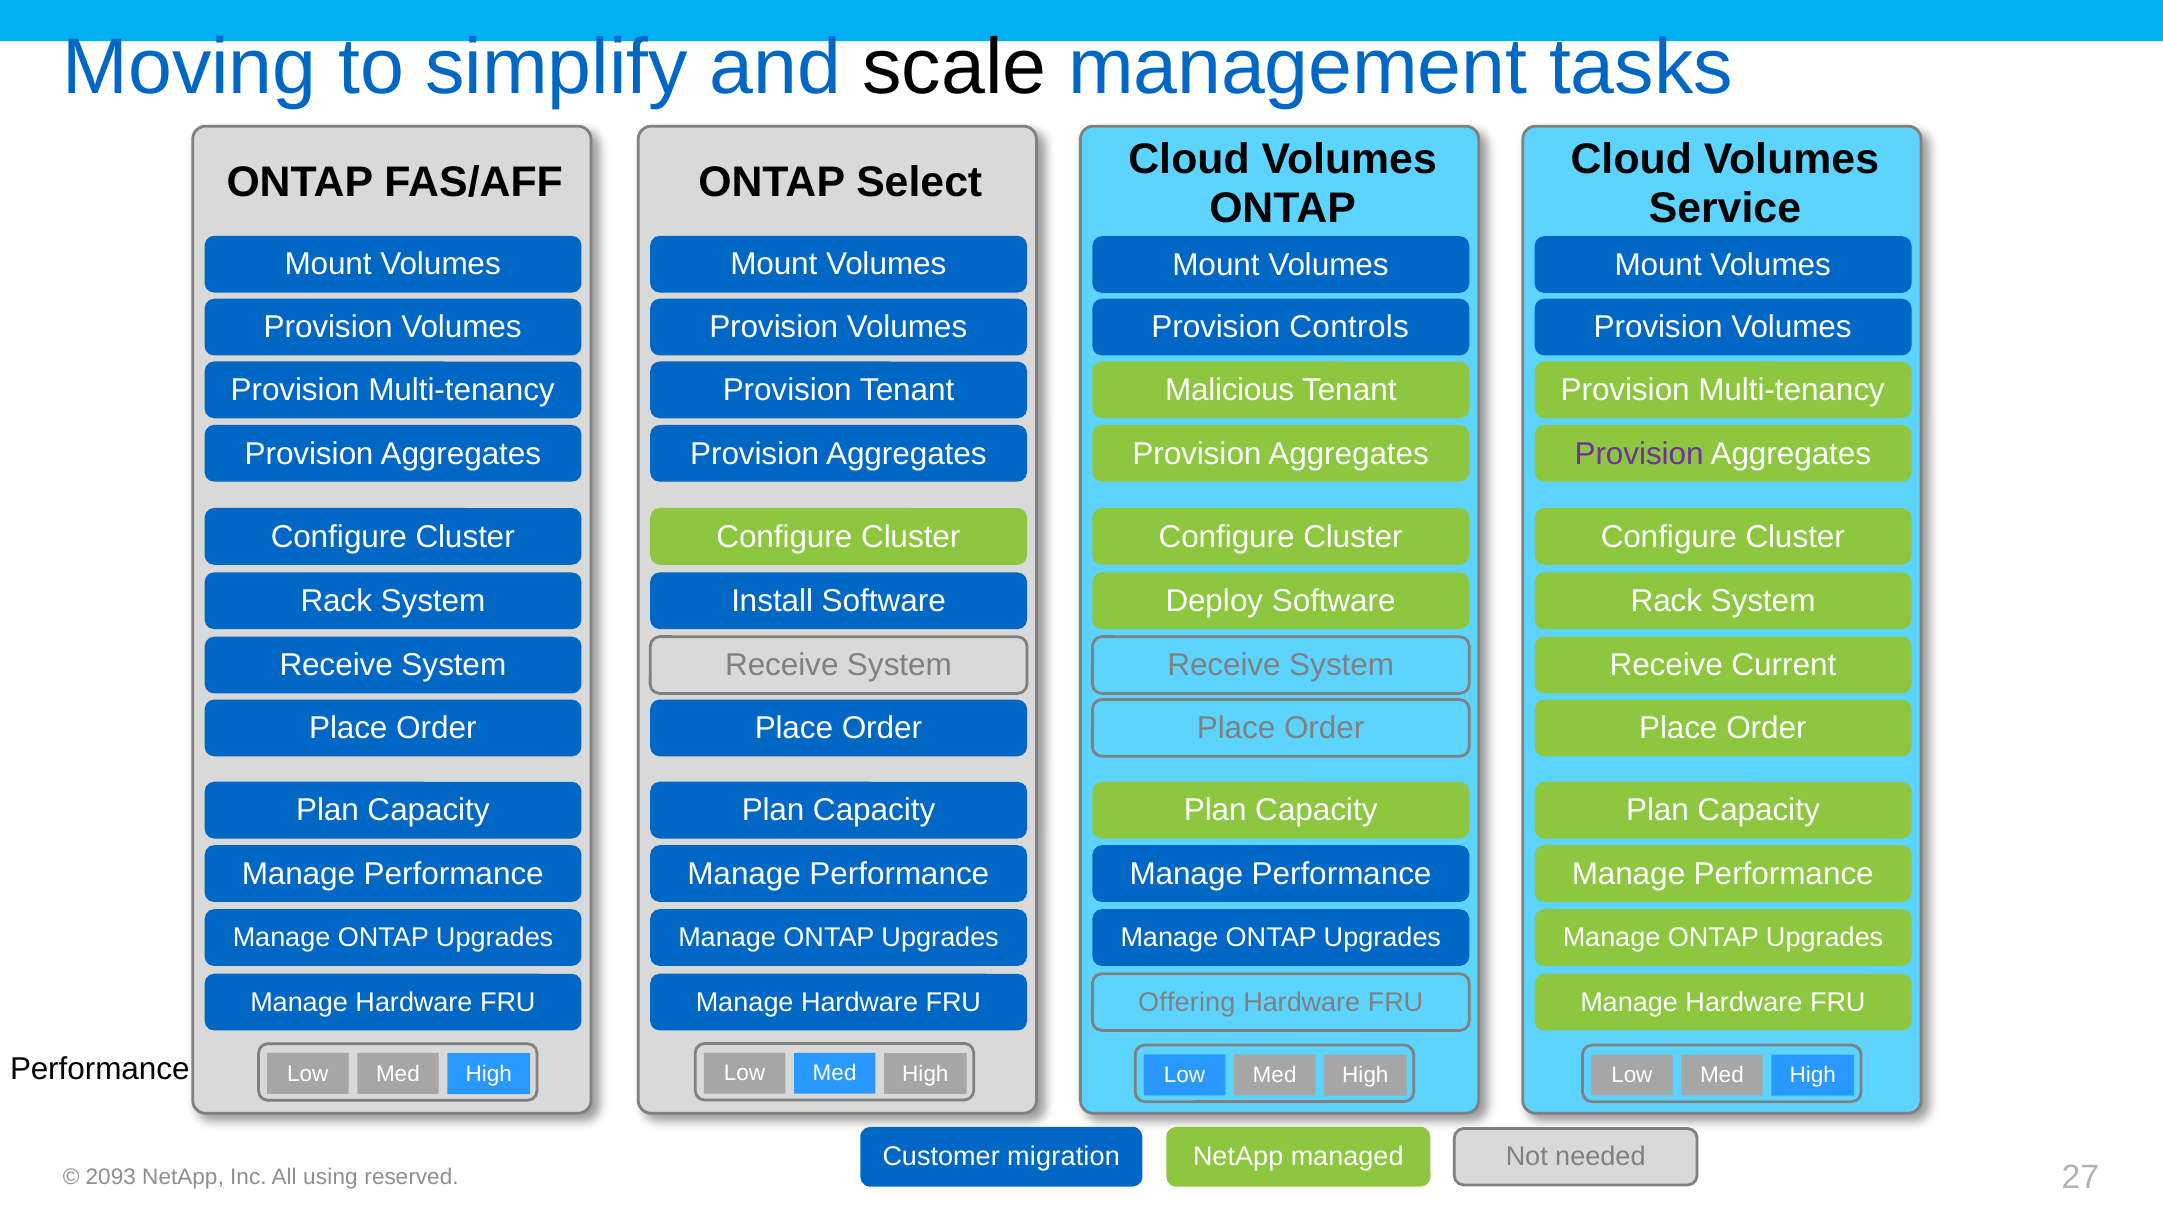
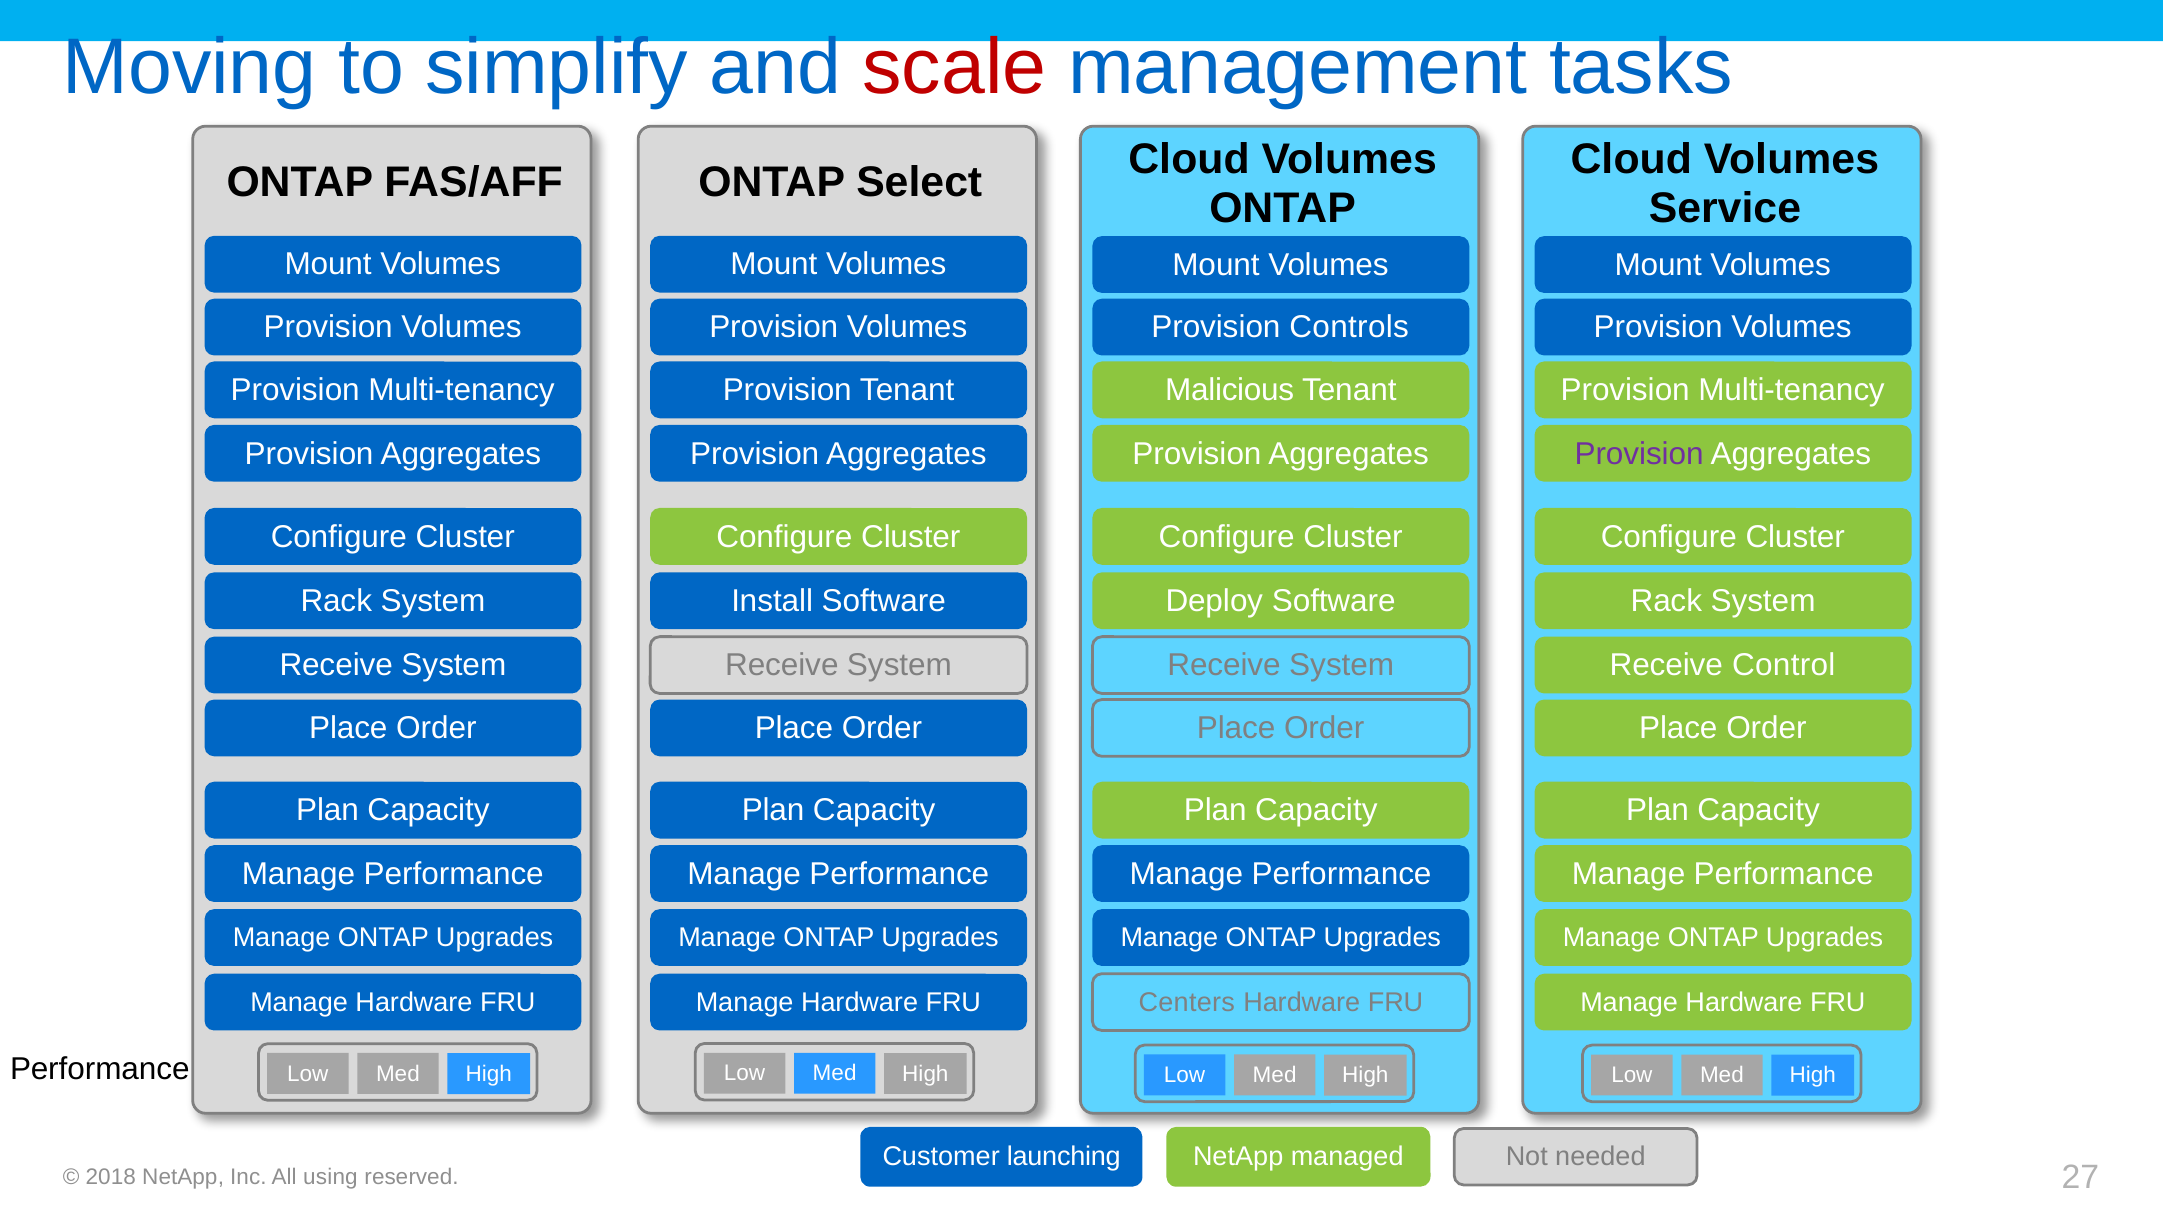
scale colour: black -> red (954, 67)
Current: Current -> Control (1784, 666)
Offering: Offering -> Centers (1187, 1003)
migration: migration -> launching (1064, 1157)
2093: 2093 -> 2018 (111, 1178)
